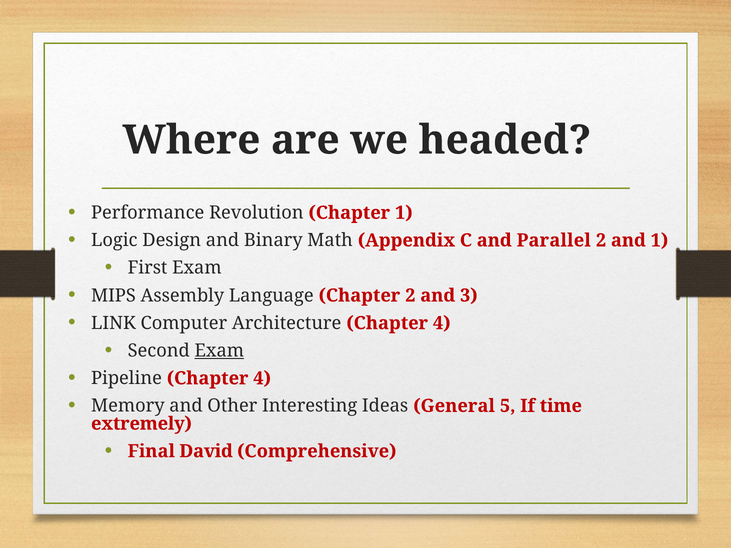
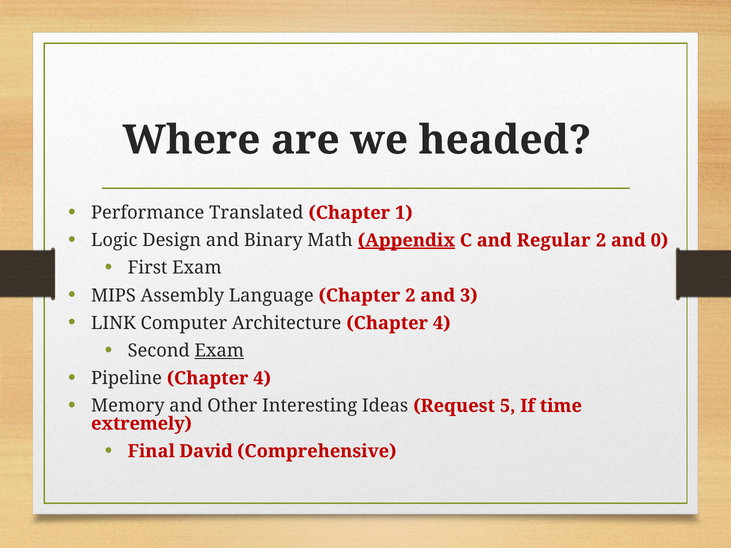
Revolution: Revolution -> Translated (256, 213)
Appendix underline: none -> present (406, 240)
Parallel: Parallel -> Regular (554, 240)
and 1: 1 -> 0 (659, 240)
General: General -> Request (454, 406)
